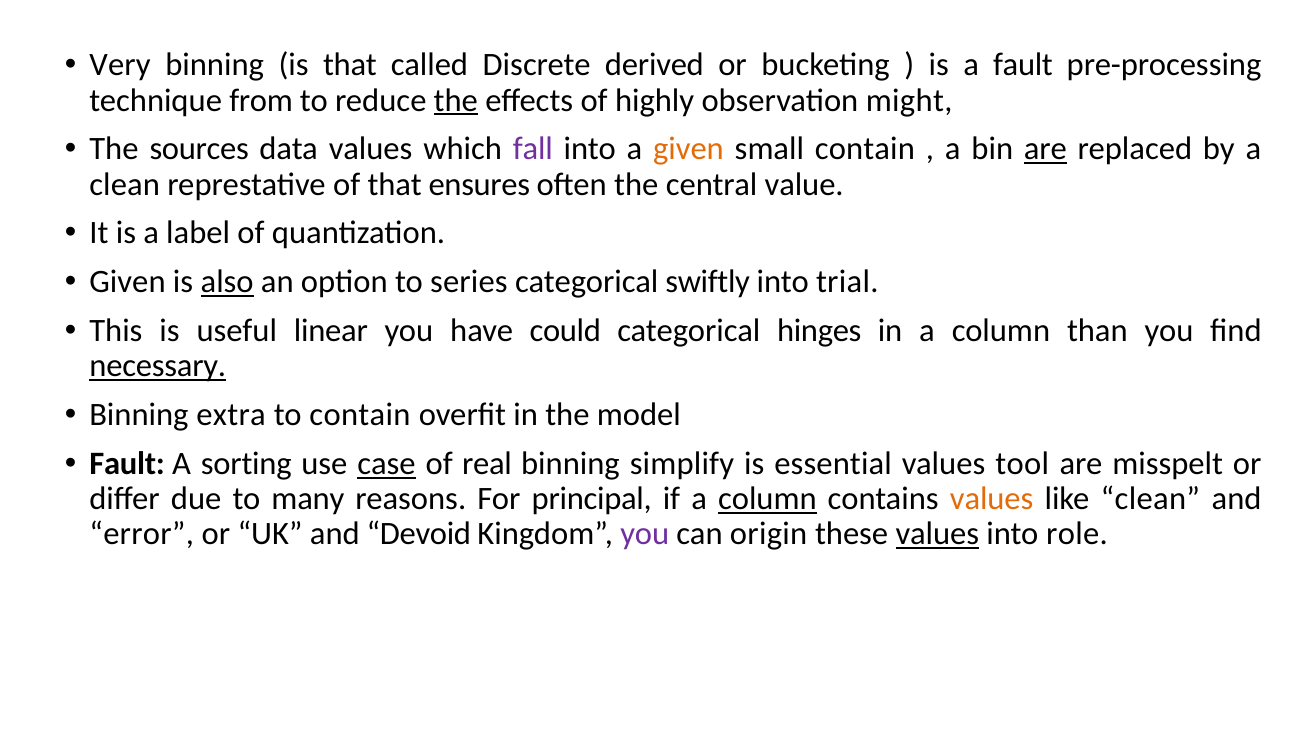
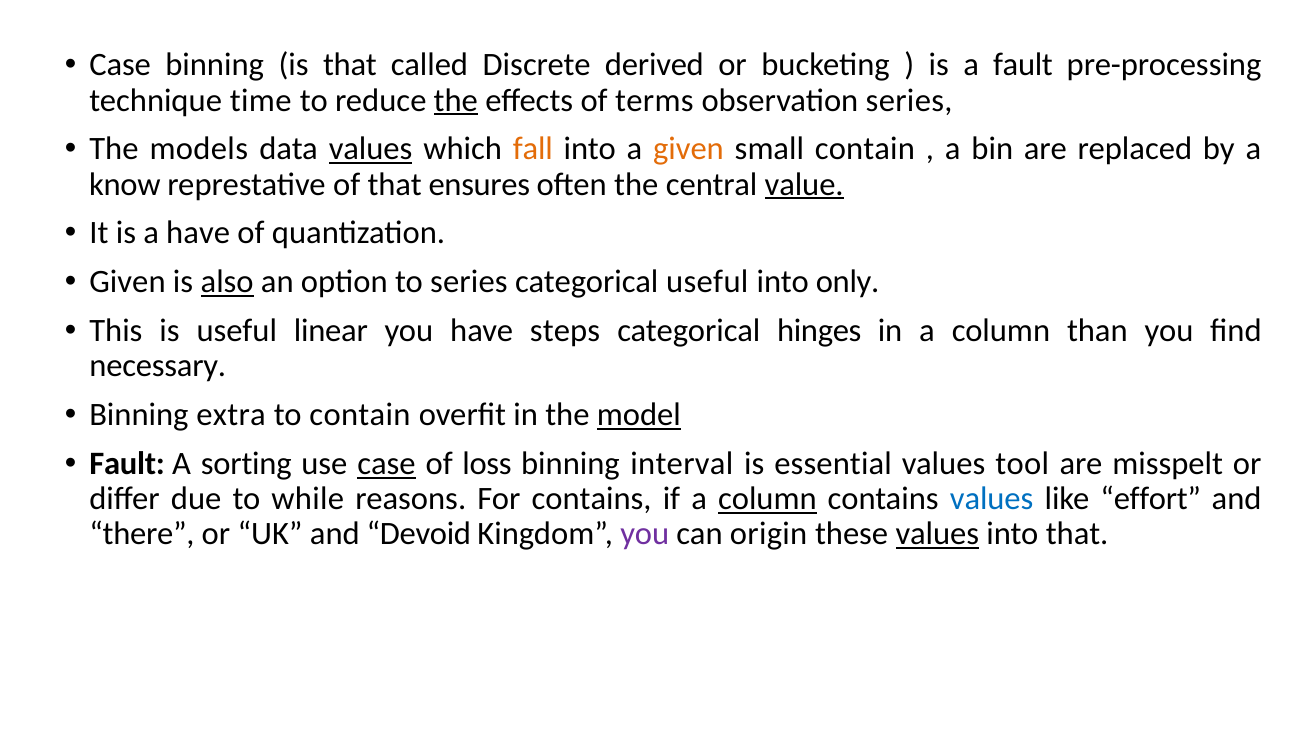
Very: Very -> Case (120, 65)
from: from -> time (261, 100)
highly: highly -> terms (654, 100)
observation might: might -> series (909, 100)
sources: sources -> models (199, 149)
values underline: none -> present (371, 149)
fall colour: purple -> orange (533, 149)
are underline: present -> none (1045, 149)
clean: clean -> know (125, 184)
value underline: none -> present (804, 184)
a label: label -> have (198, 233)
categorical swiftly: swiftly -> useful (707, 282)
trial: trial -> only (848, 282)
could: could -> steps (565, 330)
necessary underline: present -> none (158, 366)
model underline: none -> present (639, 414)
real: real -> loss (487, 463)
simplify: simplify -> interval (682, 463)
many: many -> while (308, 498)
For principal: principal -> contains (592, 498)
values colour: orange -> blue (992, 498)
like clean: clean -> effort (1151, 498)
error: error -> there (142, 534)
into role: role -> that (1077, 534)
